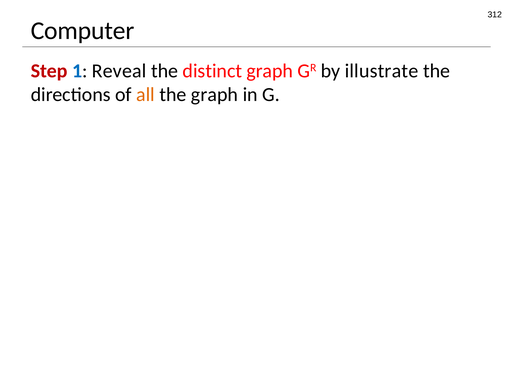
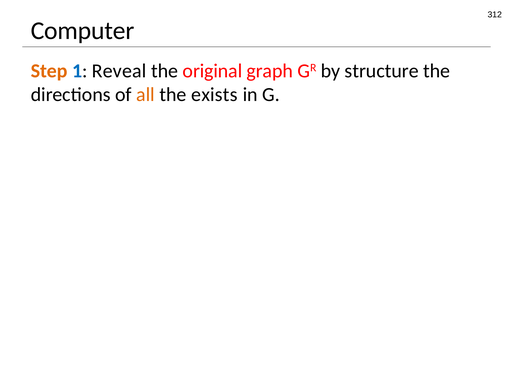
Step colour: red -> orange (49, 71)
distinct: distinct -> original (212, 71)
illustrate: illustrate -> structure (382, 71)
the graph: graph -> exists (214, 95)
